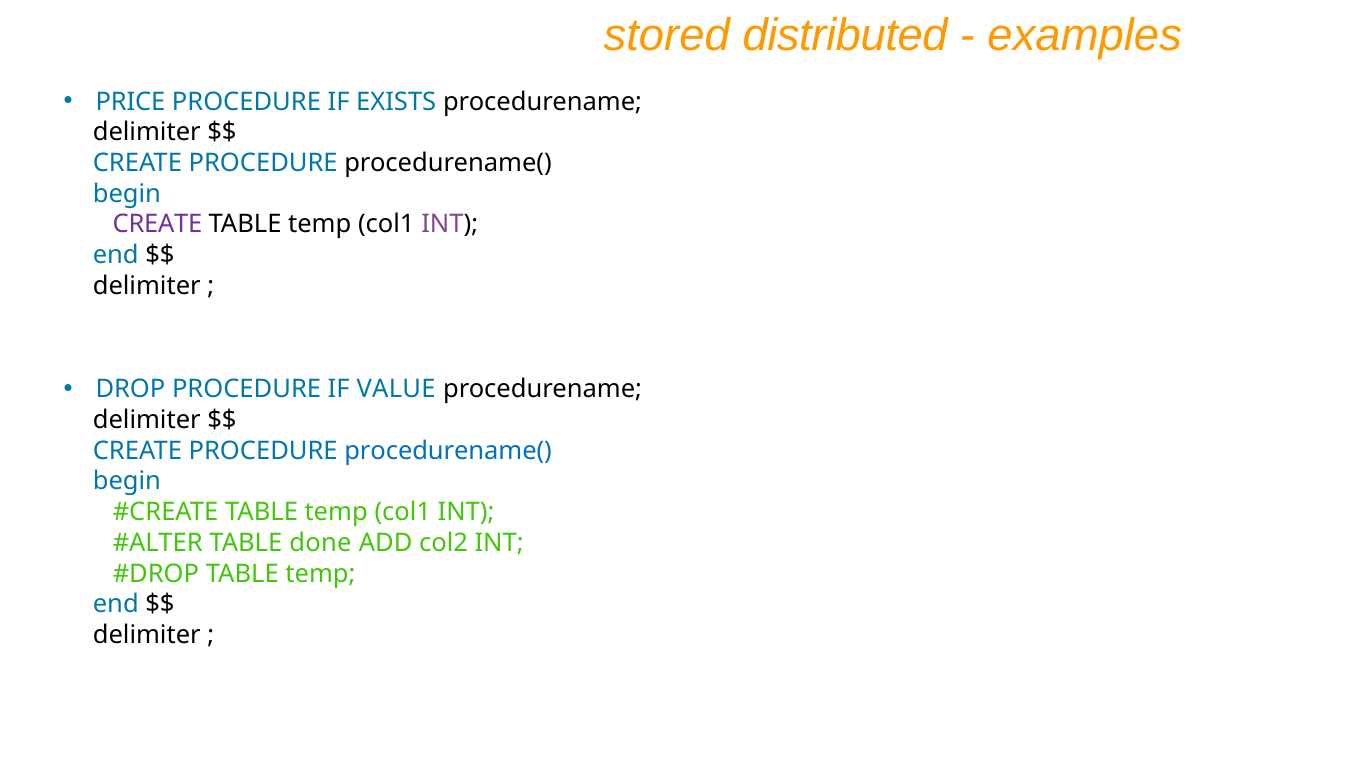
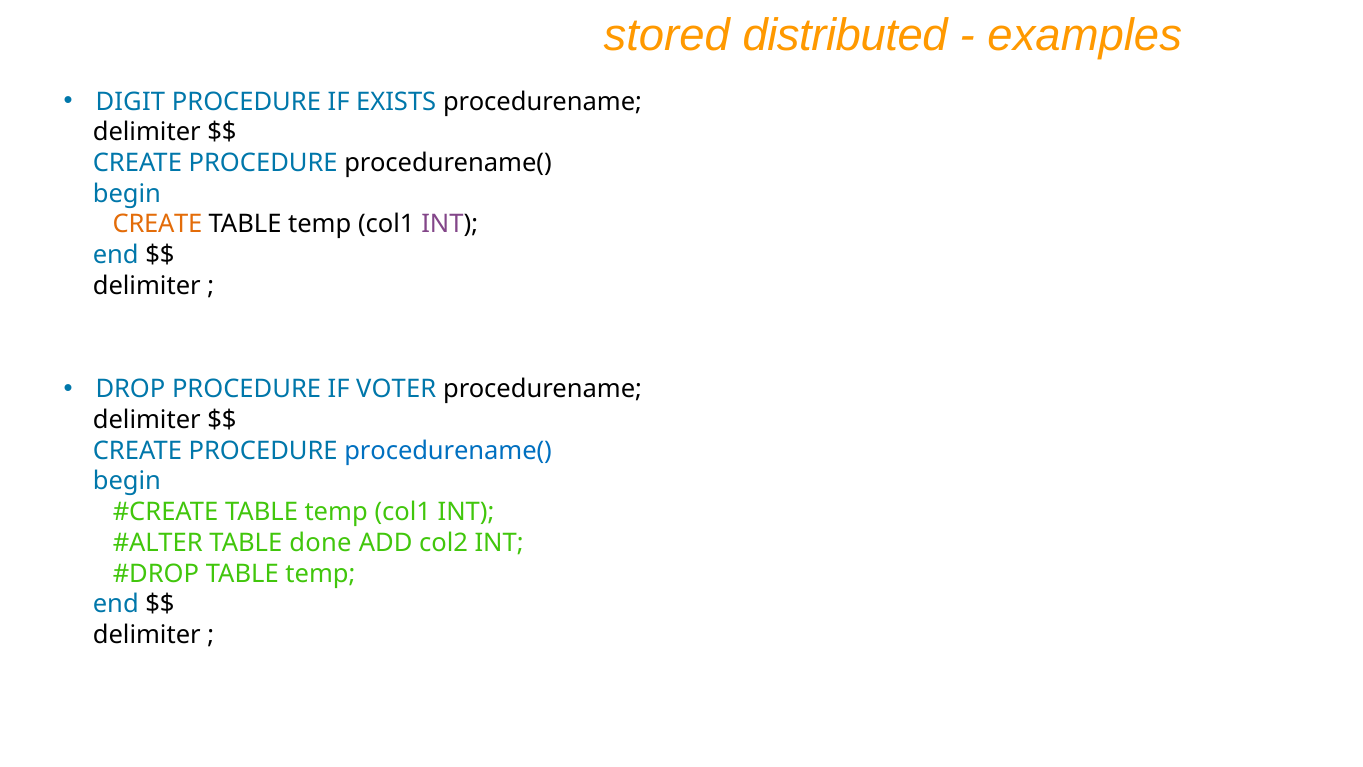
PRICE: PRICE -> DIGIT (130, 102)
CREATE colour: purple -> orange (157, 224)
VALUE: VALUE -> VOTER (396, 389)
